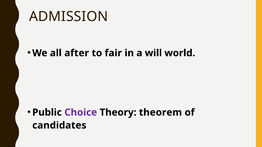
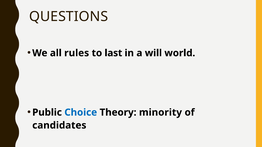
ADMISSION: ADMISSION -> QUESTIONS (69, 17)
after: after -> rules (77, 53)
fair: fair -> last (113, 53)
Choice colour: purple -> blue (81, 113)
theorem: theorem -> minority (160, 113)
